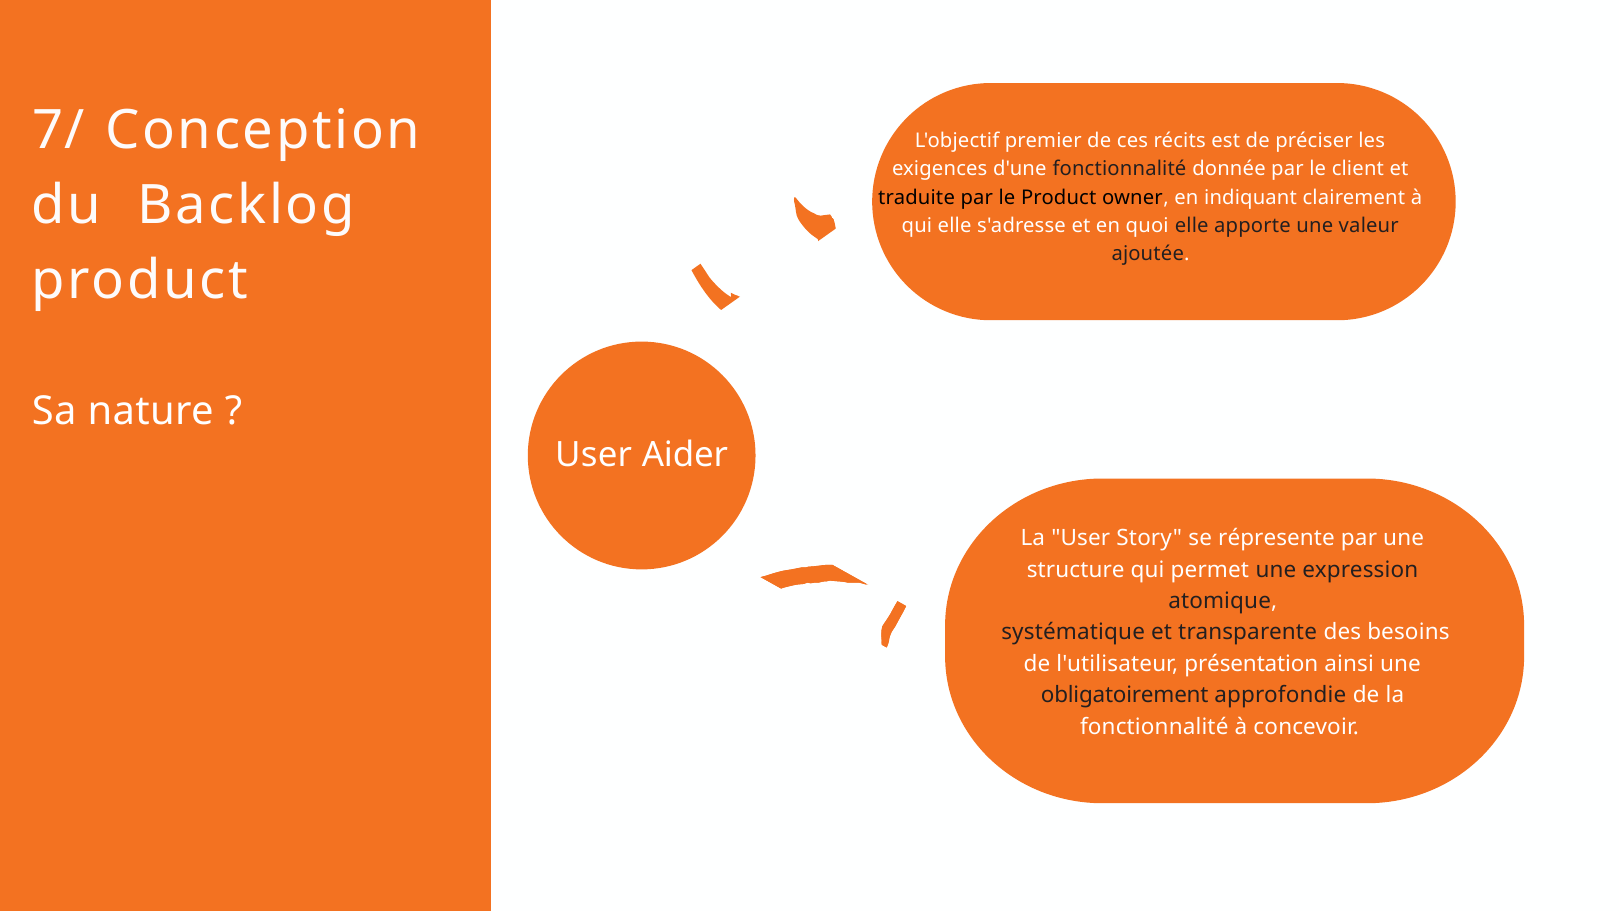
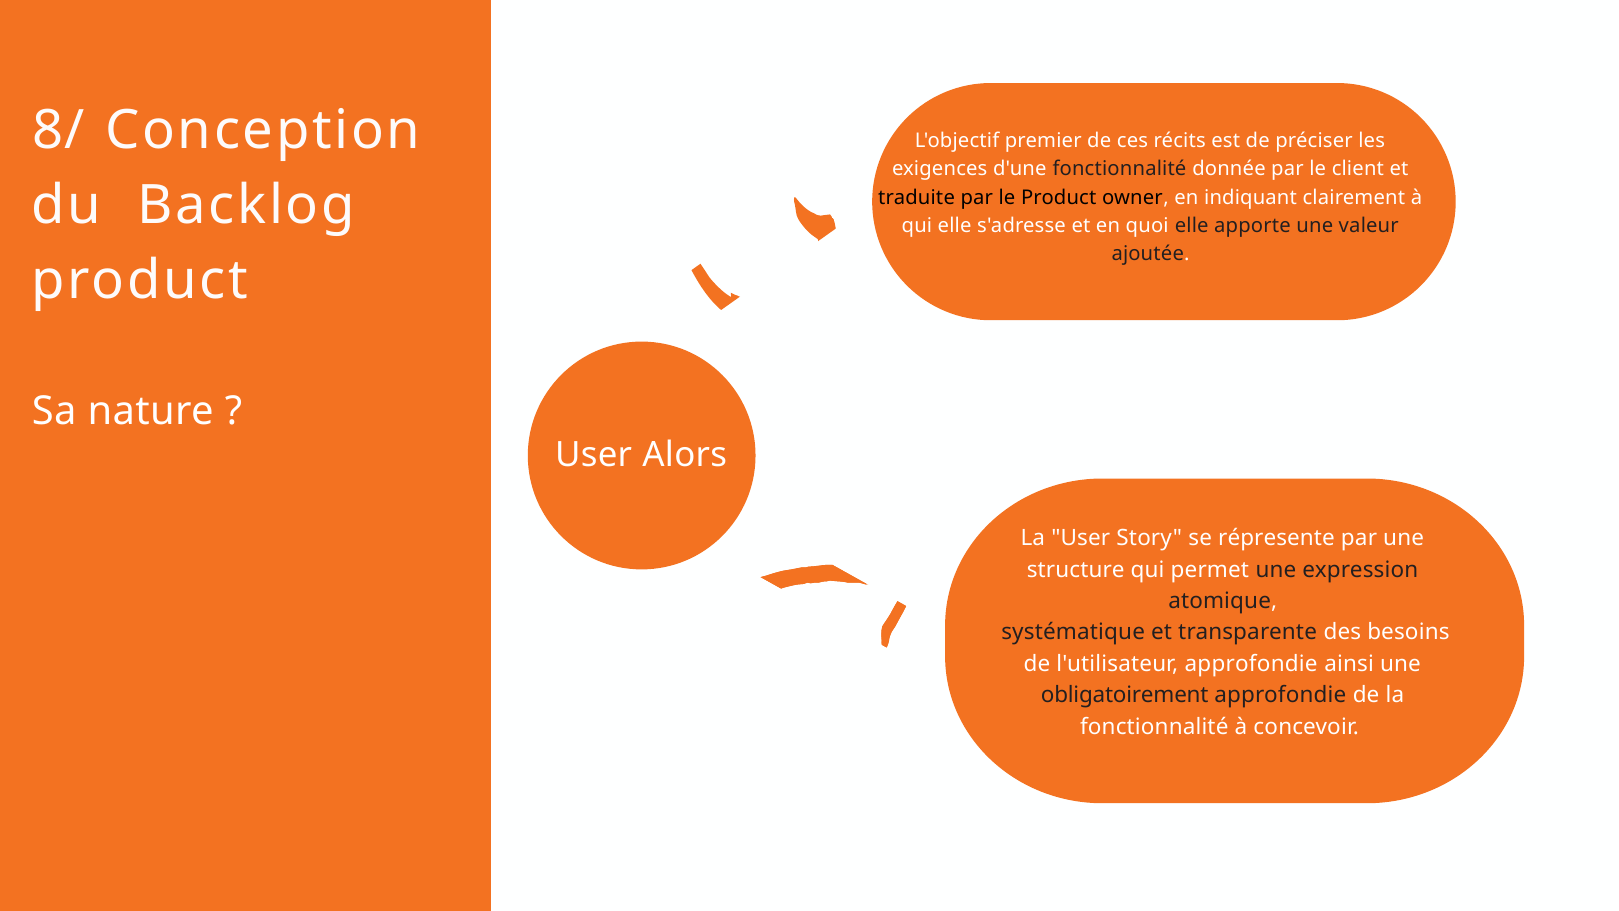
7/: 7/ -> 8/ (59, 130)
Aider: Aider -> Alors (685, 455)
l'utilisateur présentation: présentation -> approfondie (1251, 664)
